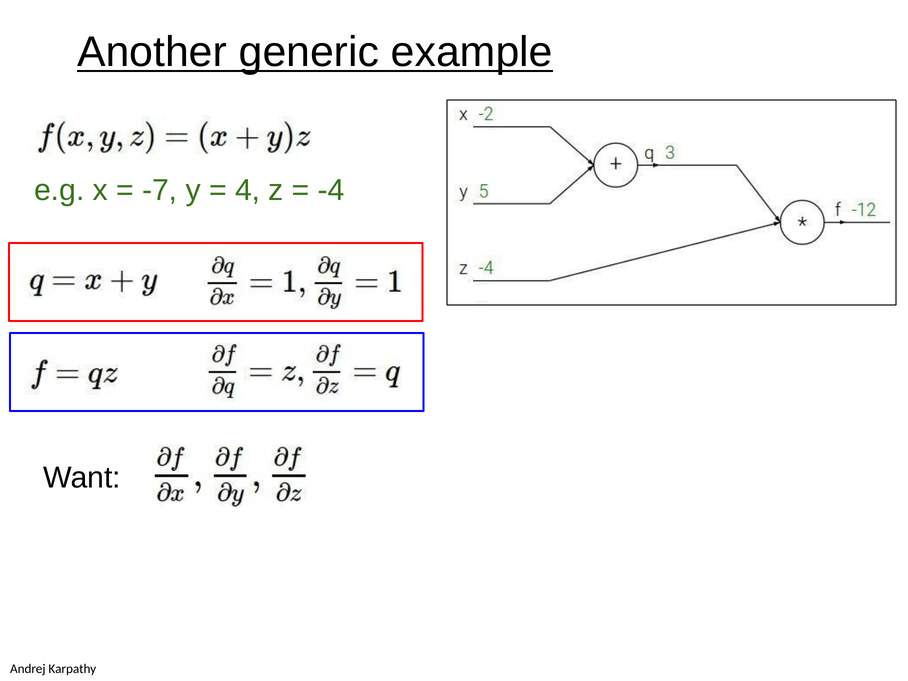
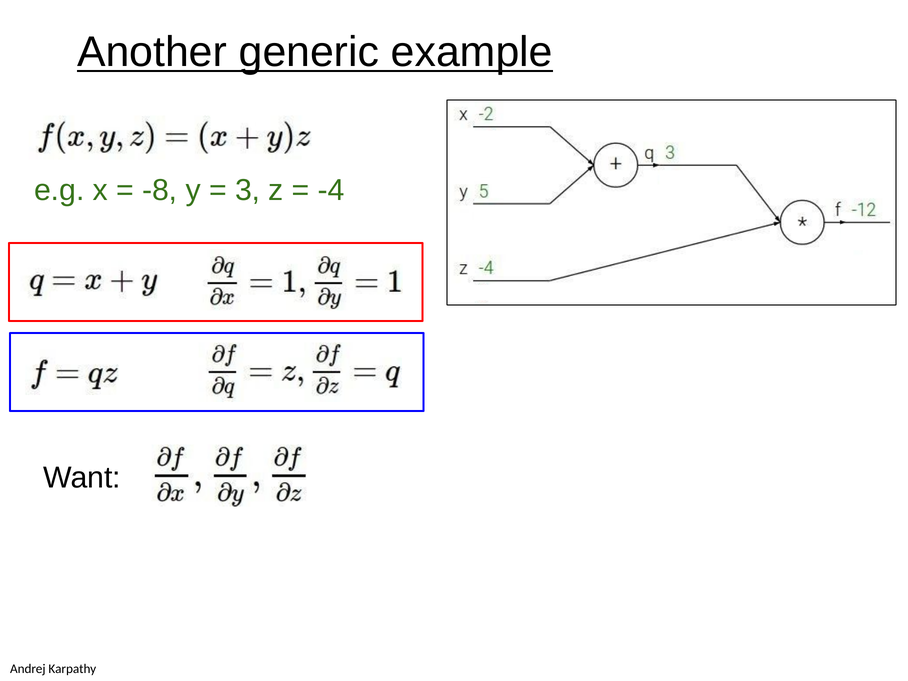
-7: -7 -> -8 (160, 190)
4: 4 -> 3 (248, 190)
